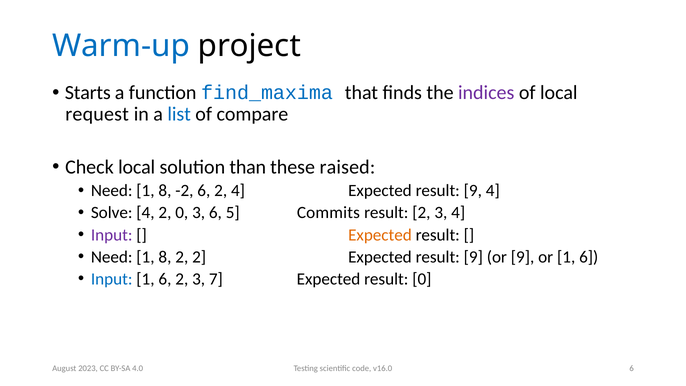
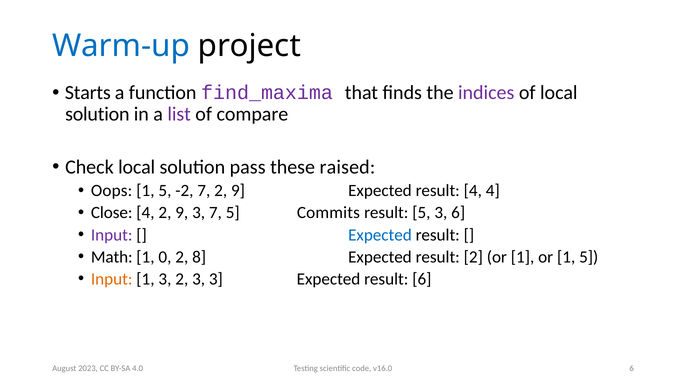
find_maxima colour: blue -> purple (267, 93)
request: request -> solution (97, 114)
list colour: blue -> purple (179, 114)
than: than -> pass (248, 167)
Need: Need -> Oops (112, 191)
8: 8 -> 5 (165, 191)
-2 6: 6 -> 7 (204, 191)
4: 4 -> 9 (238, 191)
9: 9 -> 4 (473, 191)
Solve: Solve -> Close (112, 213)
4 2 0: 0 -> 9 (182, 213)
3 6: 6 -> 7 (215, 213)
result 2: 2 -> 5 (421, 213)
3 4: 4 -> 6 (458, 213)
Expected colour: orange -> blue (380, 235)
Need: Need -> Math (112, 257)
8: 8 -> 0 (165, 257)
2 2: 2 -> 8 (199, 257)
9: 9 -> 2 (473, 257)
9: 9 -> 1 (523, 257)
or 1 6: 6 -> 5 (589, 257)
Input colour: blue -> orange (112, 279)
6: 6 -> 3 (165, 279)
3 7: 7 -> 3 (216, 279)
result 0: 0 -> 6 (422, 279)
